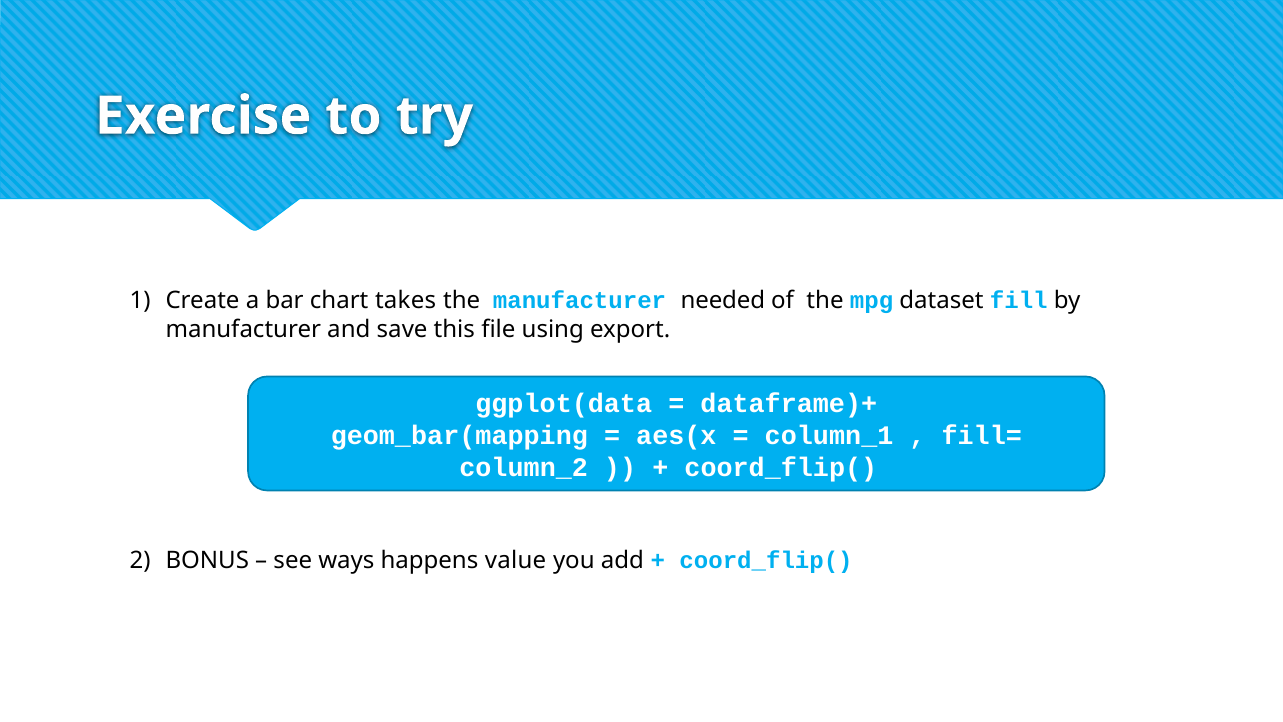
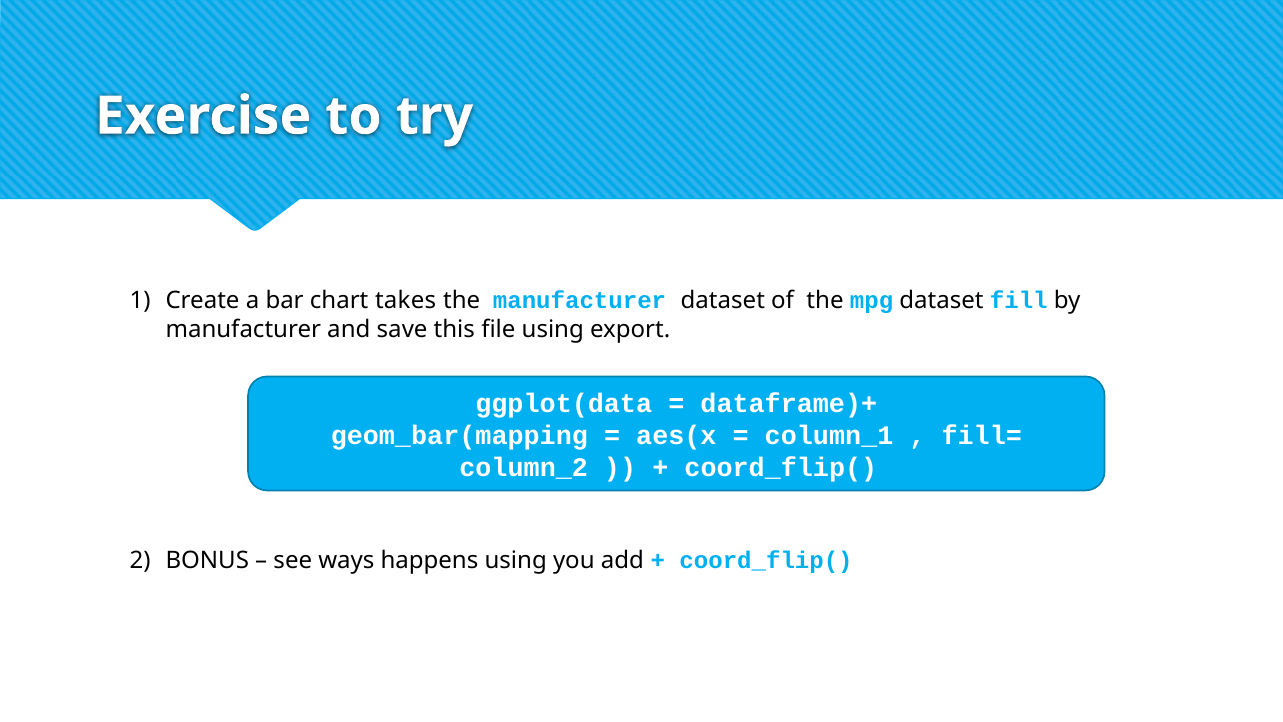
manufacturer needed: needed -> dataset (723, 301)
happens value: value -> using (516, 561)
